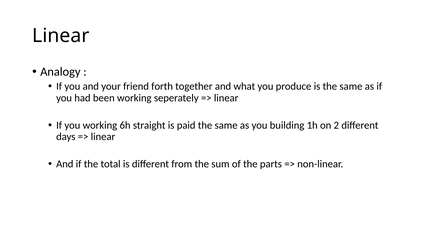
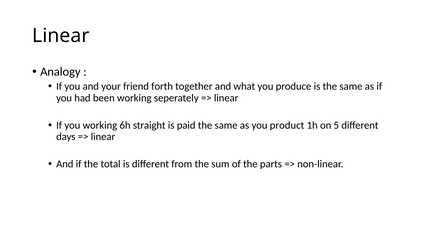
building: building -> product (287, 125)
2: 2 -> 5 (336, 125)
